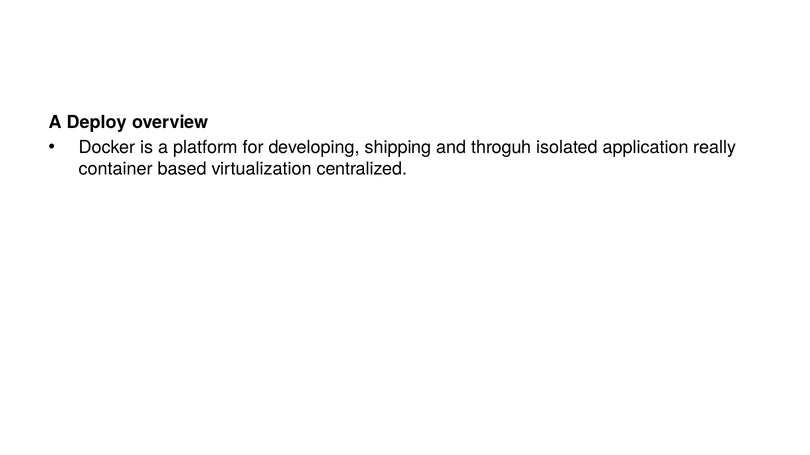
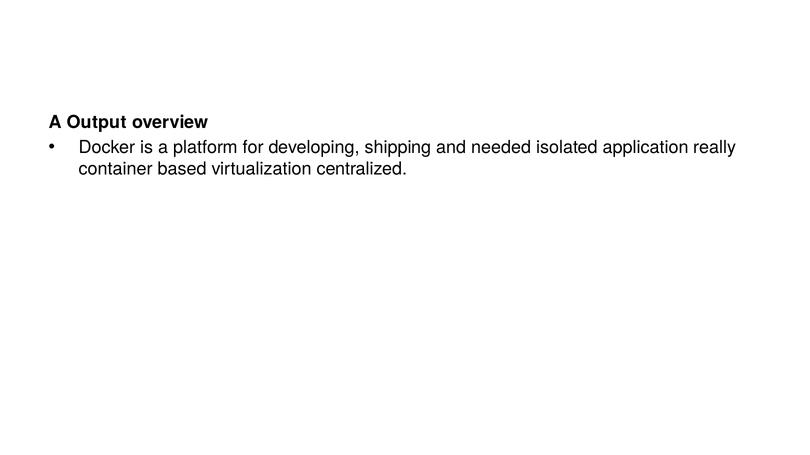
Deploy: Deploy -> Output (97, 122)
throguh: throguh -> needed (501, 148)
